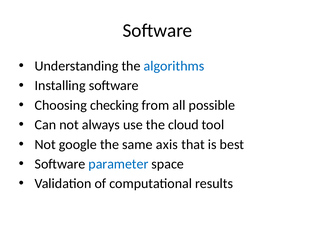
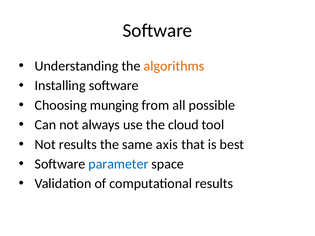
algorithms colour: blue -> orange (174, 66)
checking: checking -> munging (114, 105)
Not google: google -> results (78, 145)
